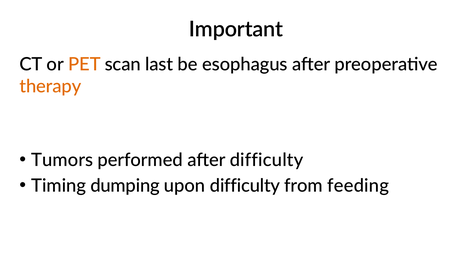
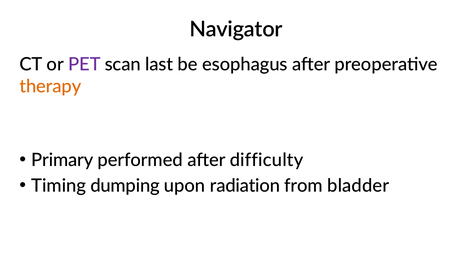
Important: Important -> Navigator (236, 29)
PET colour: orange -> purple (84, 64)
Tumors: Tumors -> Primary (62, 160)
upon difficulty: difficulty -> radiation (245, 186)
feeding: feeding -> bladder (358, 186)
